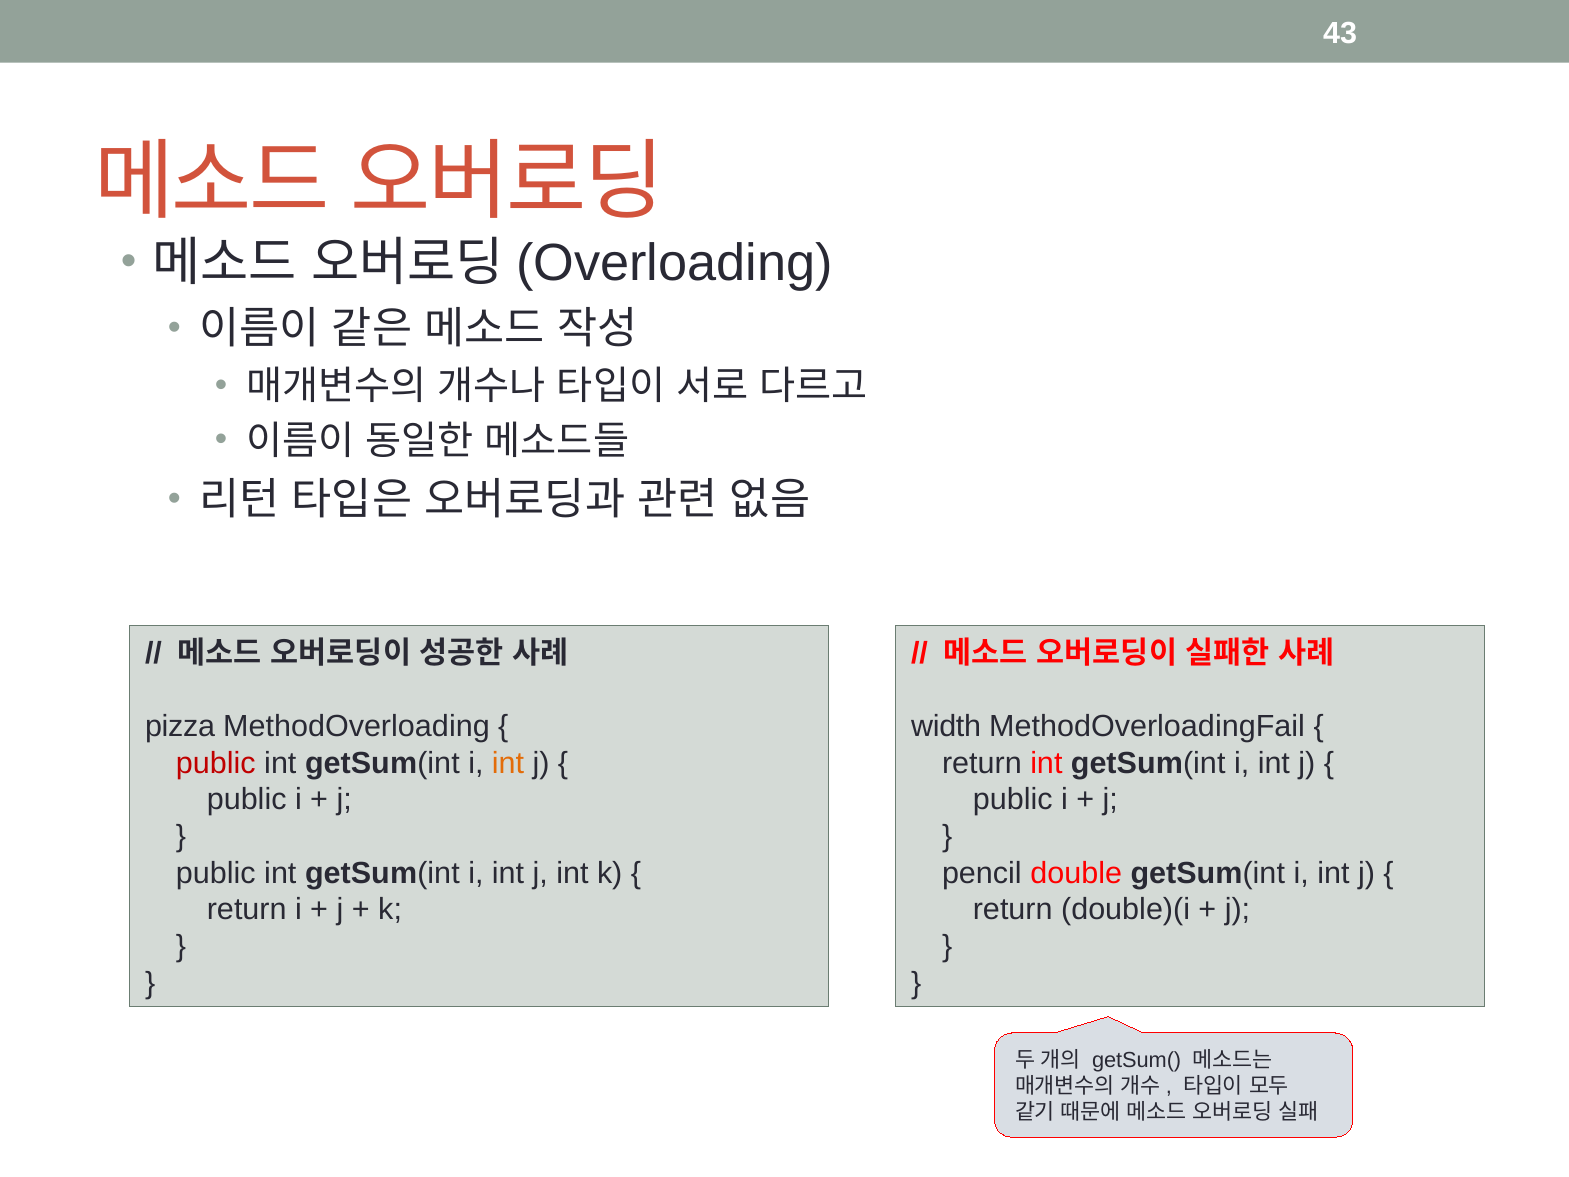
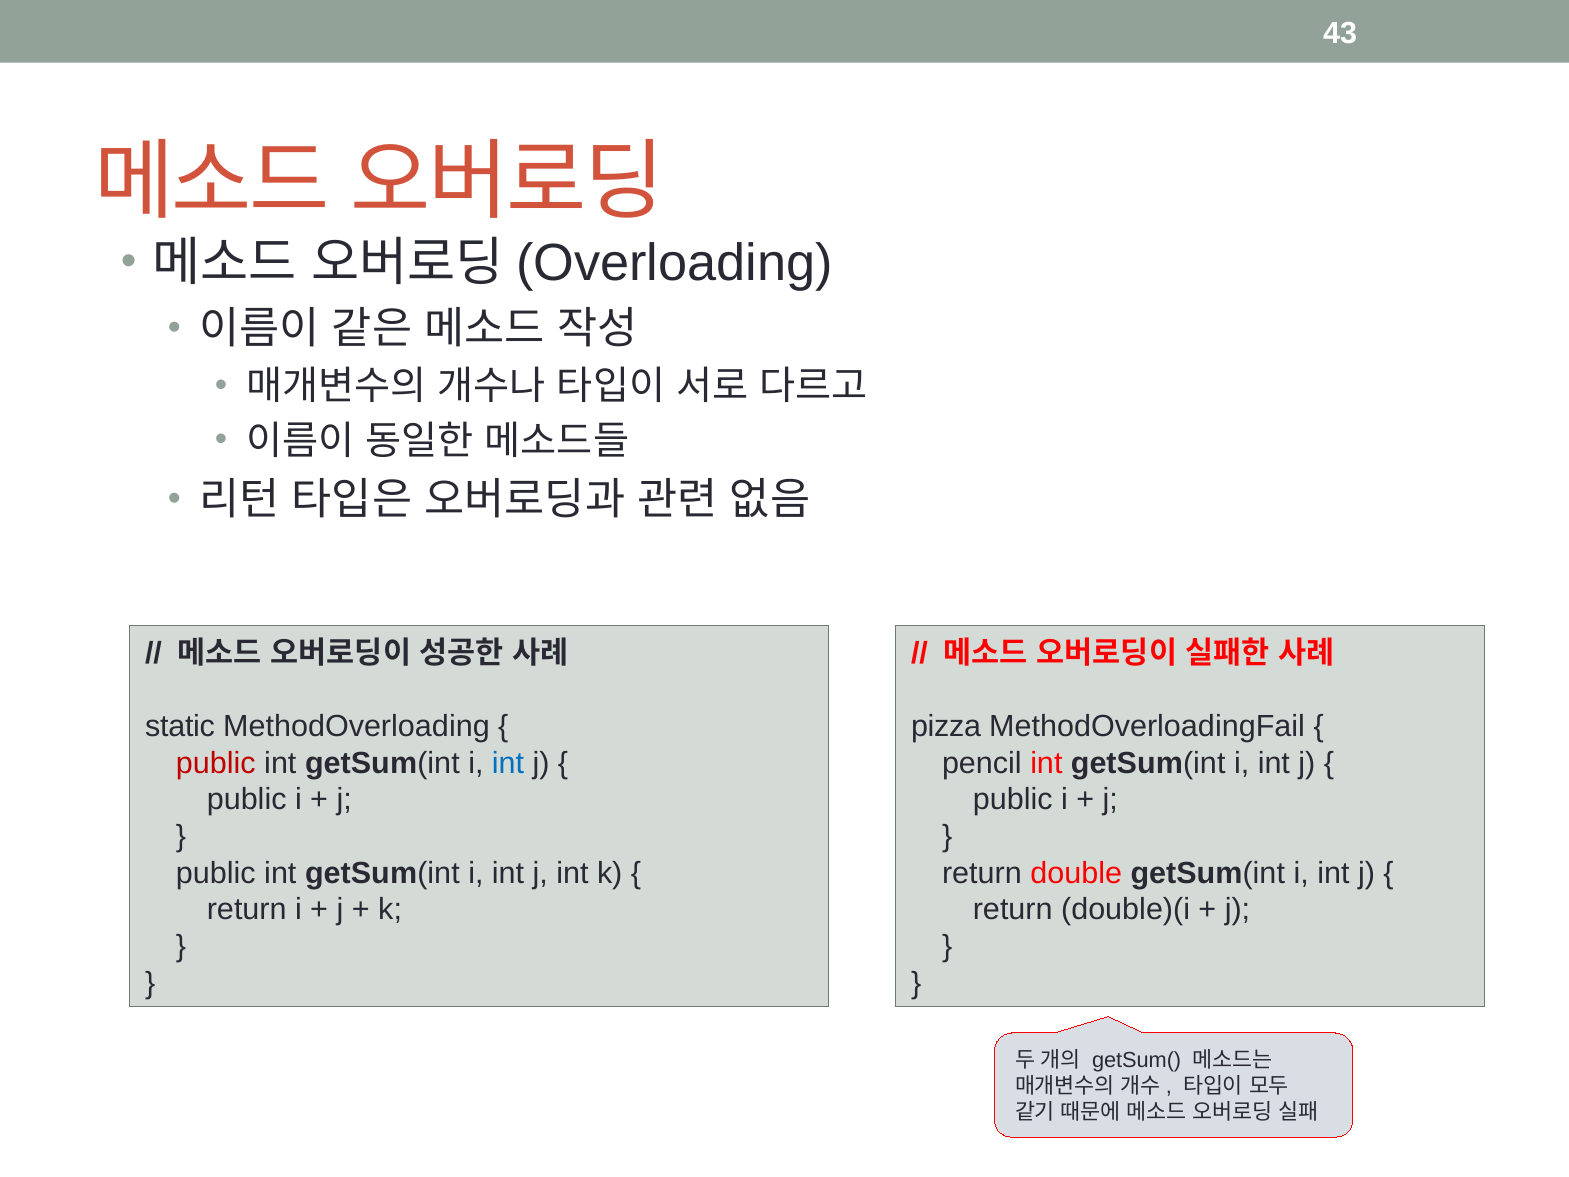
pizza: pizza -> static (180, 726)
width: width -> pizza (946, 726)
int colour: orange -> blue (508, 763)
return: return -> pencil (982, 763)
pencil: pencil -> return (982, 873)
